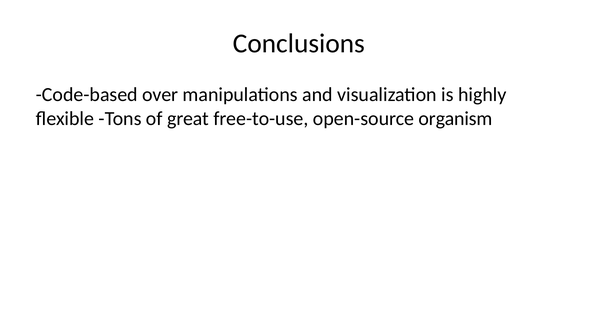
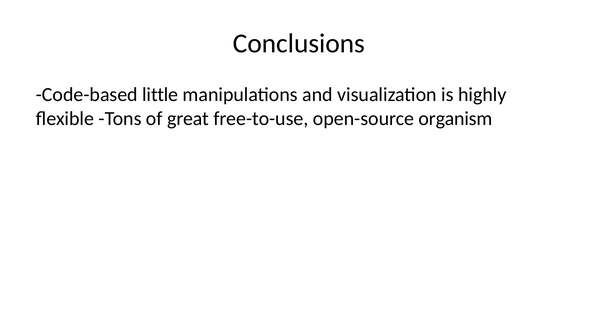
over: over -> little (160, 95)
